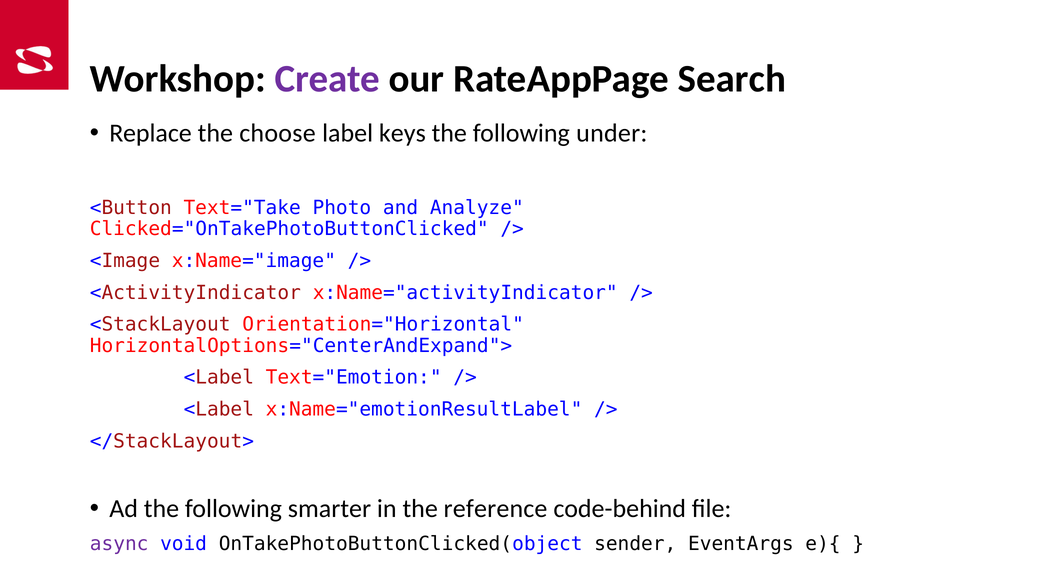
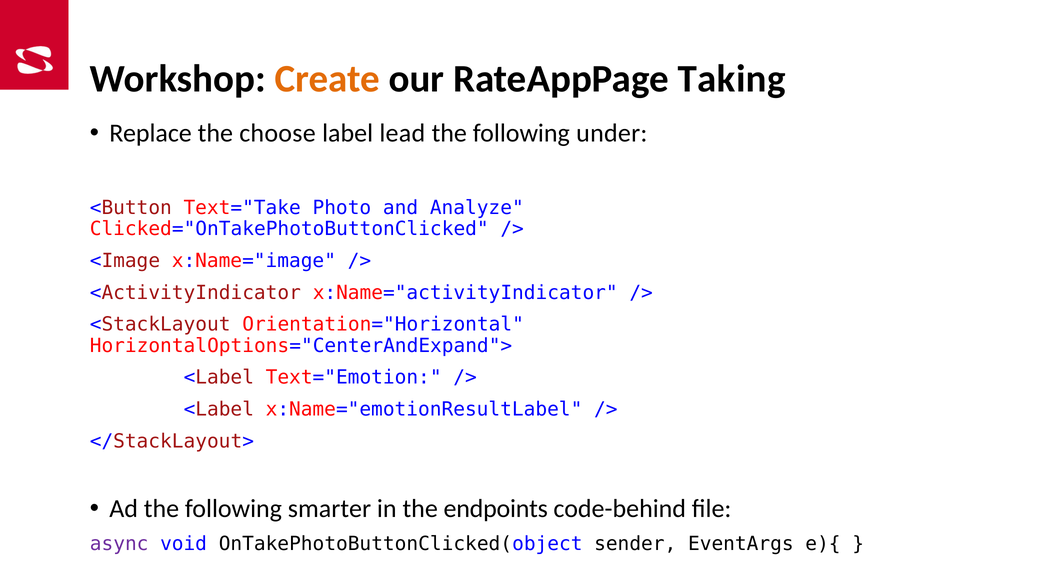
Create colour: purple -> orange (327, 79)
Search: Search -> Taking (732, 79)
keys: keys -> lead (402, 133)
reference: reference -> endpoints (496, 509)
